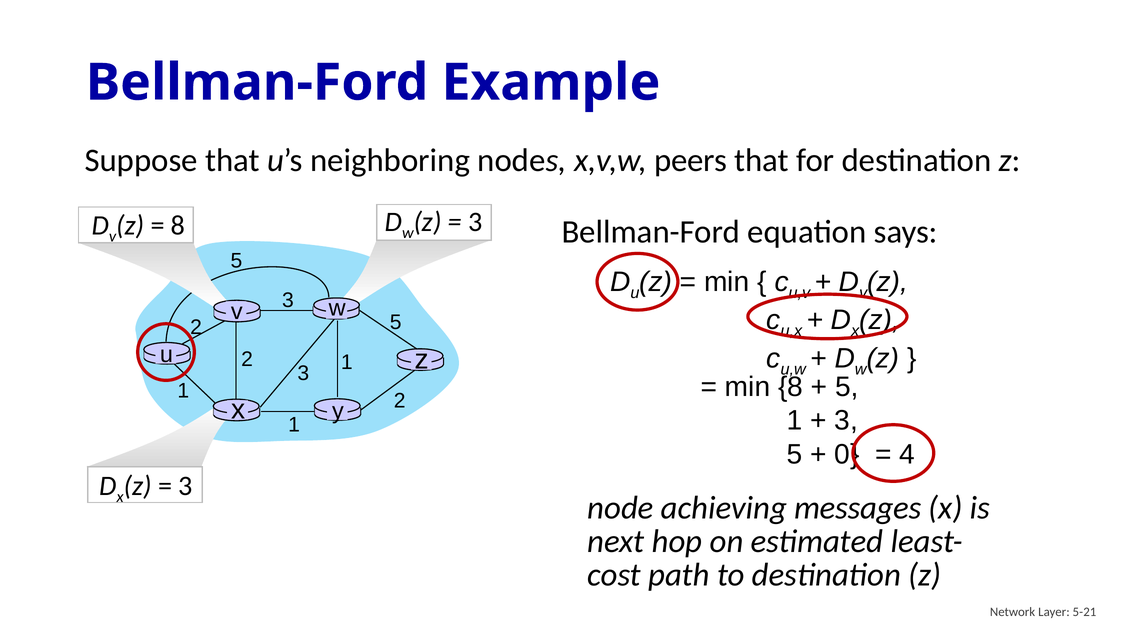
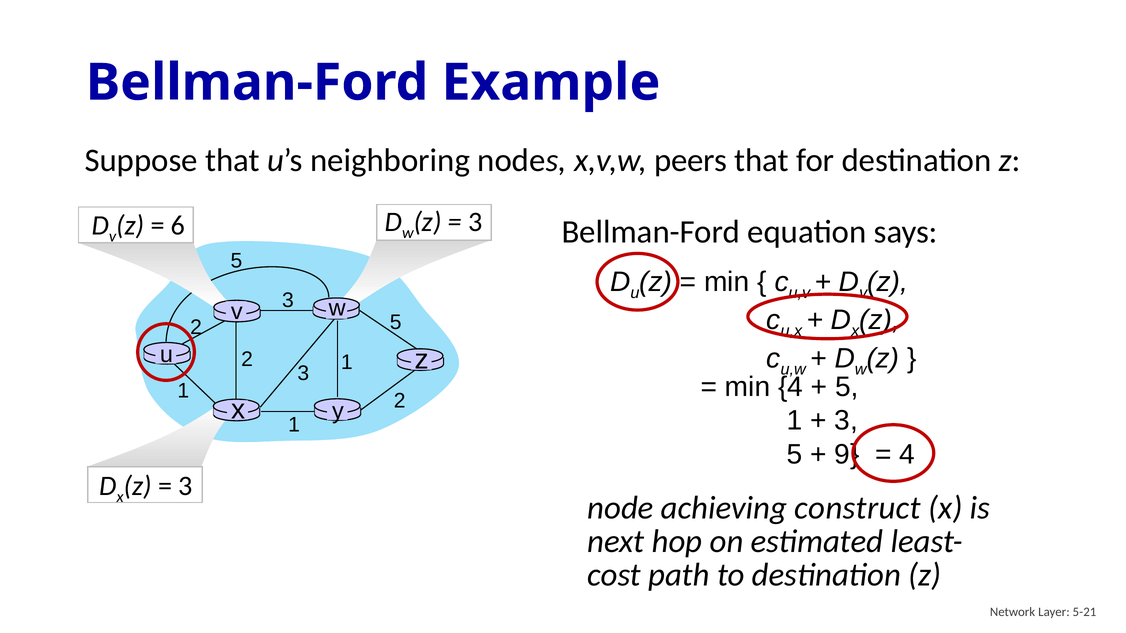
8: 8 -> 6 (178, 225)
min 8: 8 -> 4 (791, 387)
0: 0 -> 9 (847, 455)
messages: messages -> construct (858, 508)
